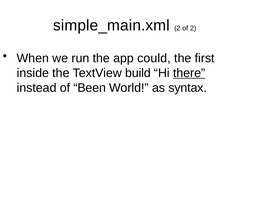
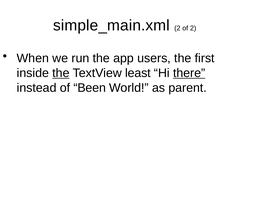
could: could -> users (154, 58)
the underline: none -> present (61, 73)
build: build -> least (138, 73)
syntax: syntax -> parent (188, 88)
